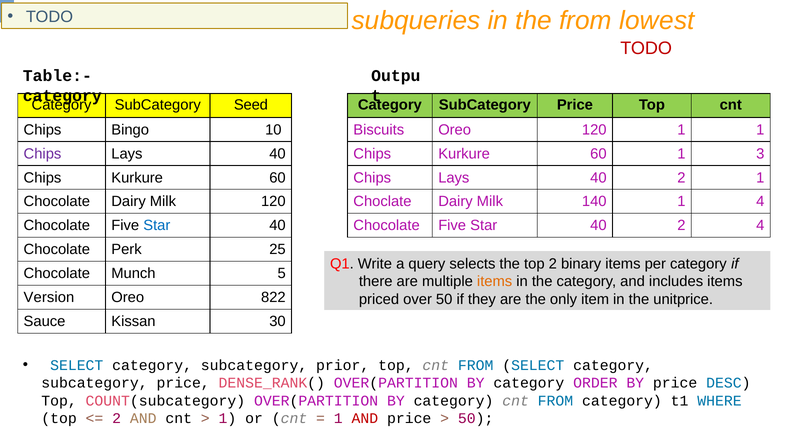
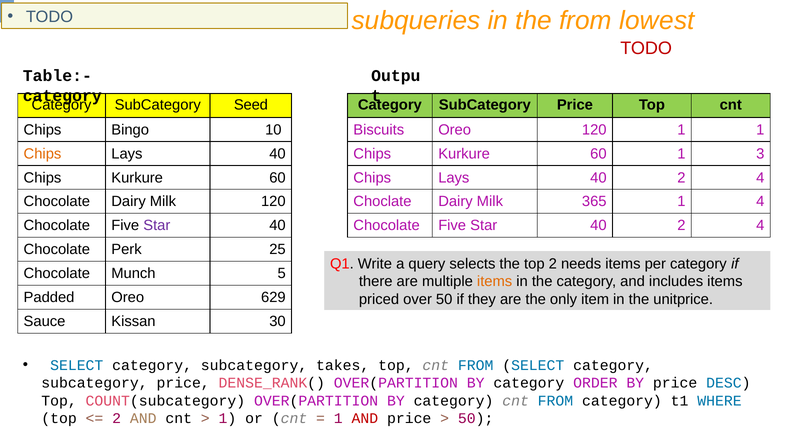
Chips colour: purple -> orange (42, 154)
Lays 40 2 1: 1 -> 4 (760, 178)
140: 140 -> 365 (594, 202)
Star colour: blue -> purple (157, 226)
binary: binary -> needs (581, 264)
Version: Version -> Padded (49, 298)
822: 822 -> 629 (273, 298)
prior: prior -> takes (343, 366)
